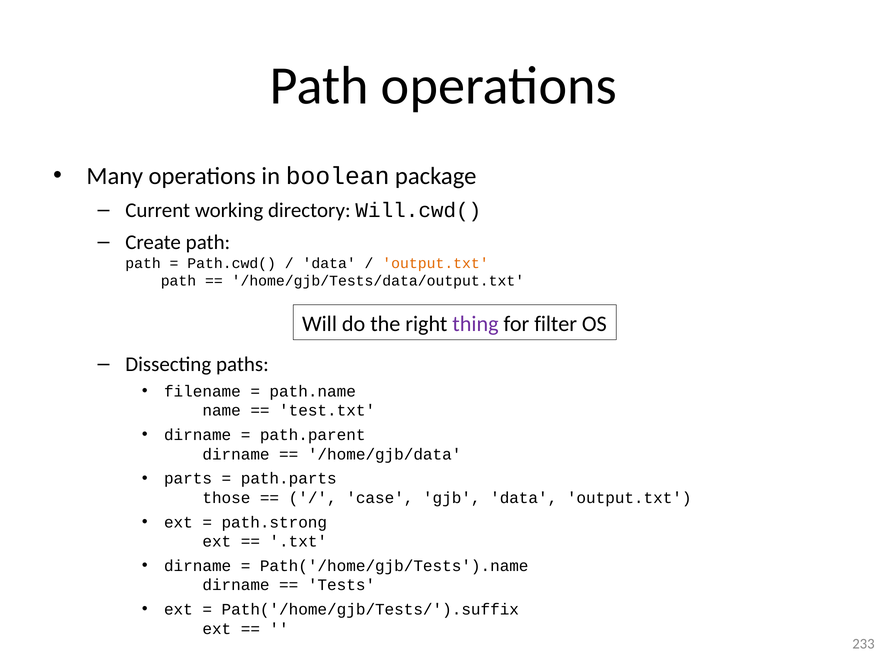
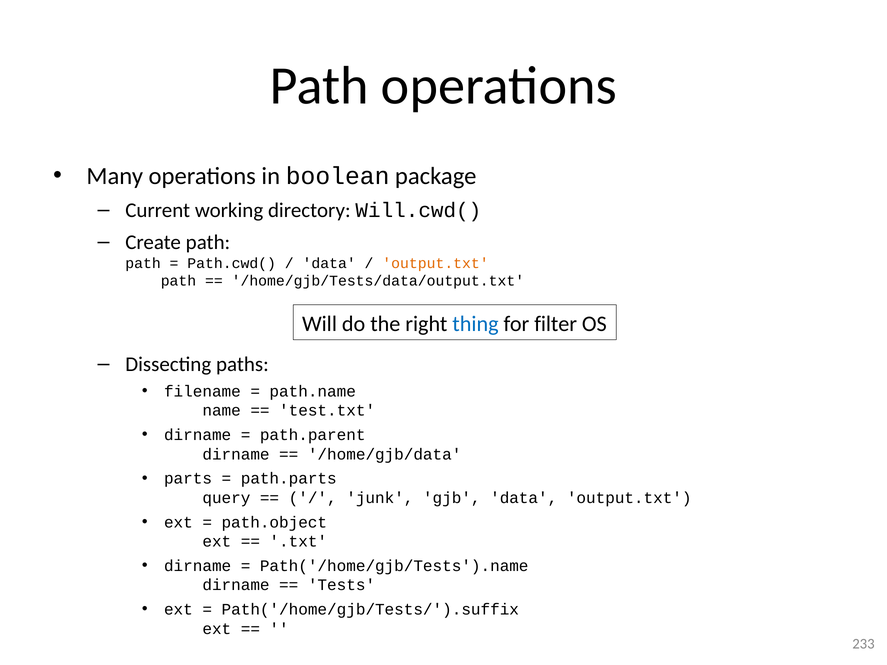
thing colour: purple -> blue (475, 324)
those: those -> query (226, 498)
case: case -> junk (380, 498)
path.strong: path.strong -> path.object (274, 522)
